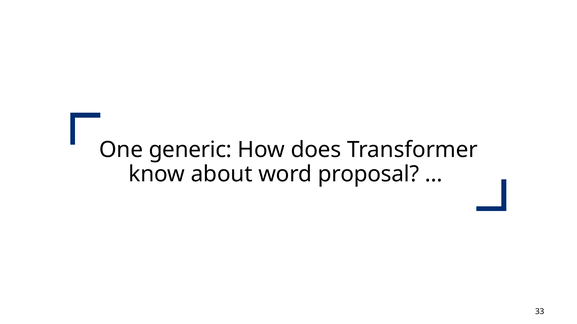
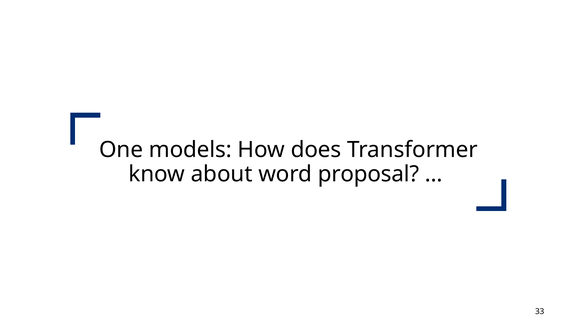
generic: generic -> models (190, 150)
